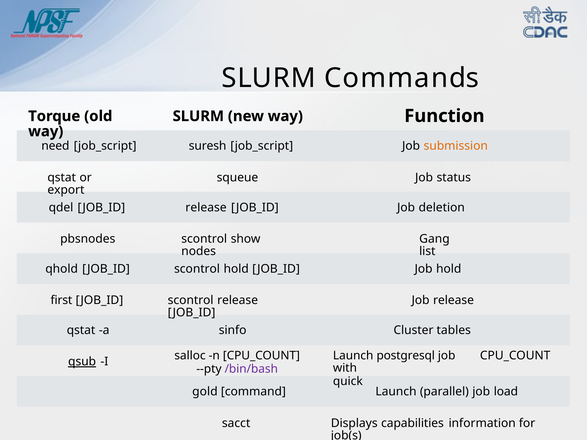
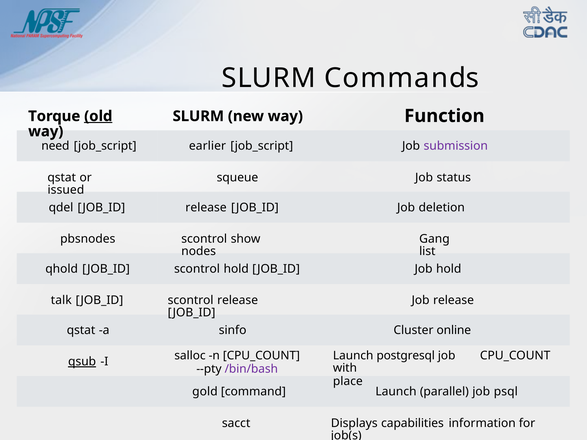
old underline: none -> present (98, 116)
suresh: suresh -> earlier (207, 146)
submission colour: orange -> purple (456, 146)
export: export -> issued (66, 190)
first: first -> talk (61, 300)
tables: tables -> online (454, 330)
quick: quick -> place (348, 381)
load: load -> psql (506, 392)
